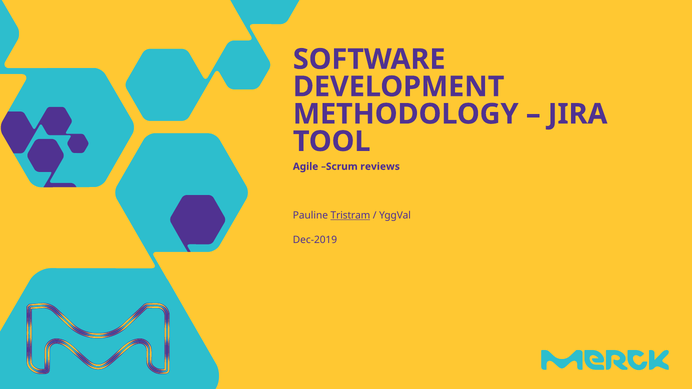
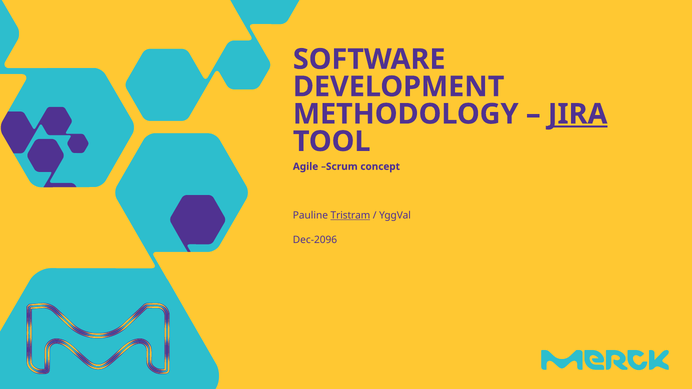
JIRA underline: none -> present (578, 114)
reviews: reviews -> concept (380, 167)
Dec-2019: Dec-2019 -> Dec-2096 (315, 240)
